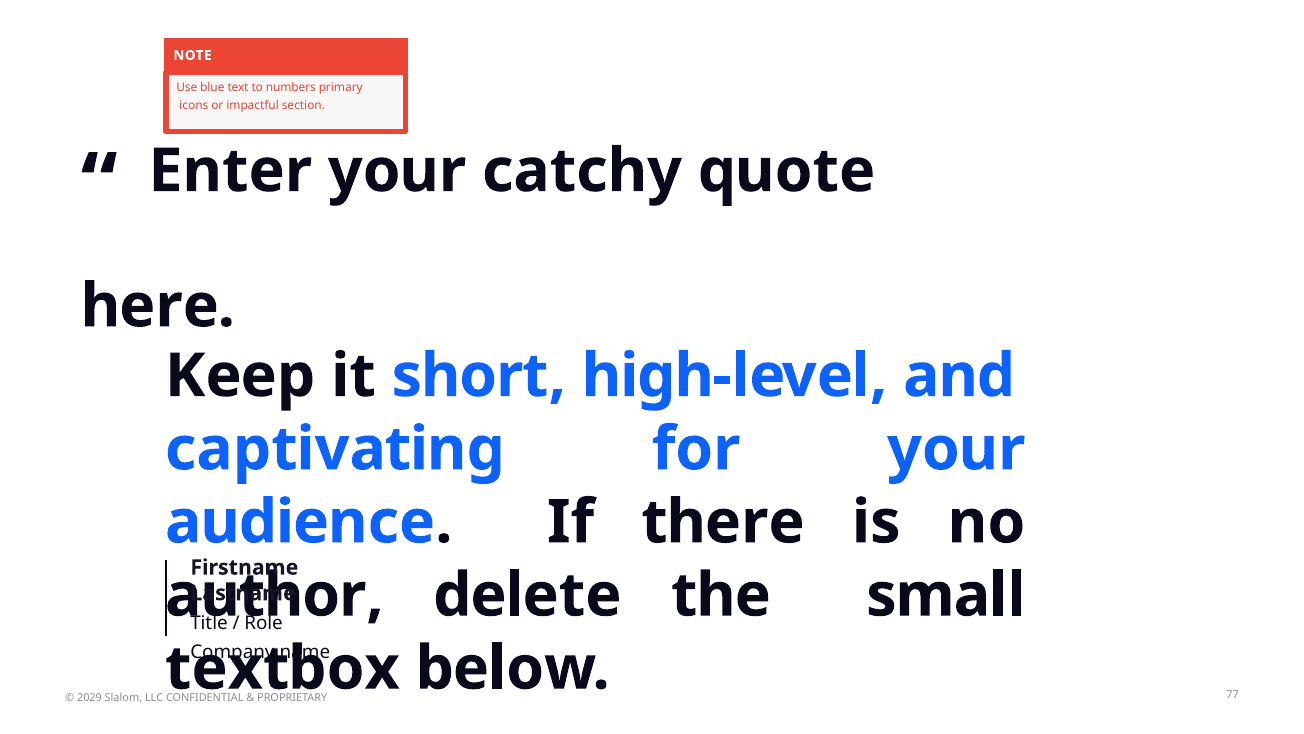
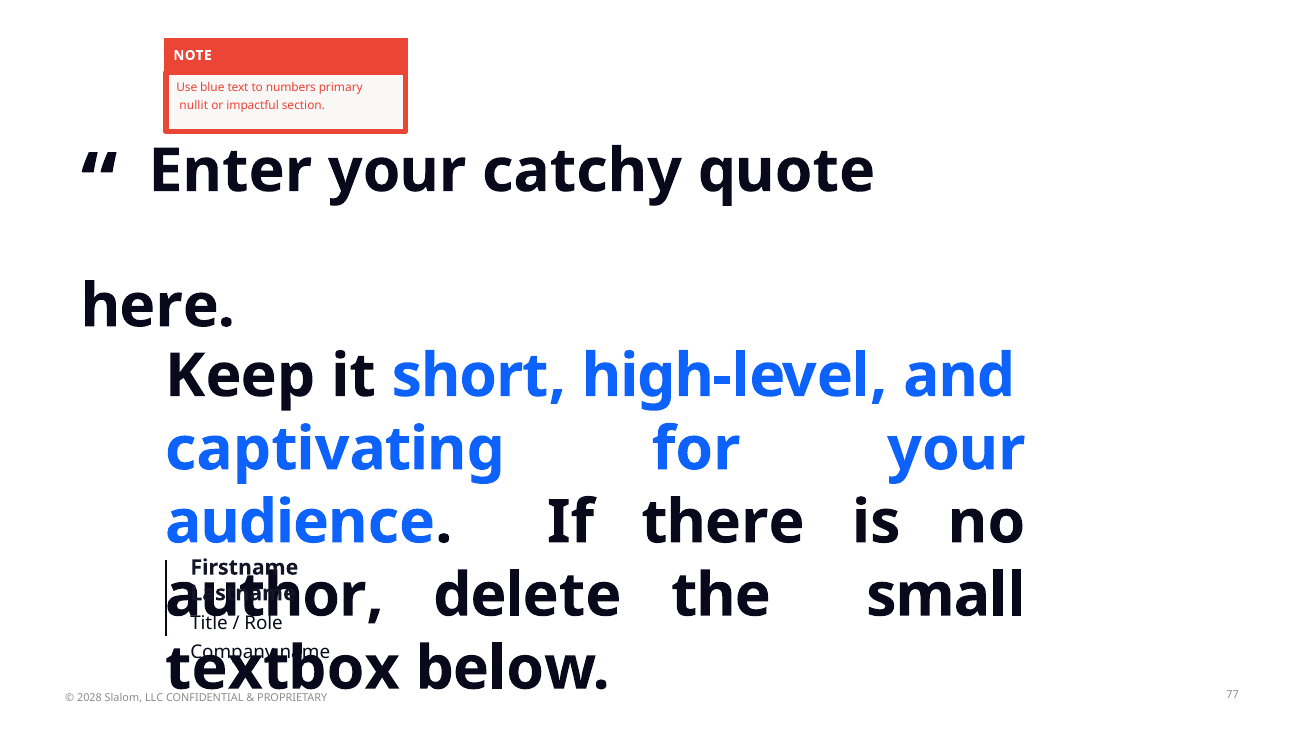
icons: icons -> nullit (194, 106)
2029: 2029 -> 2028 (89, 697)
